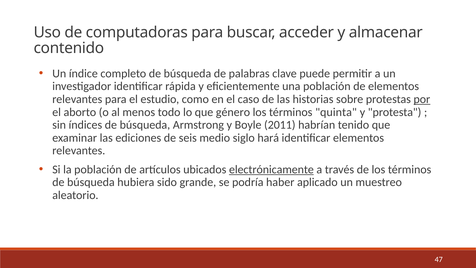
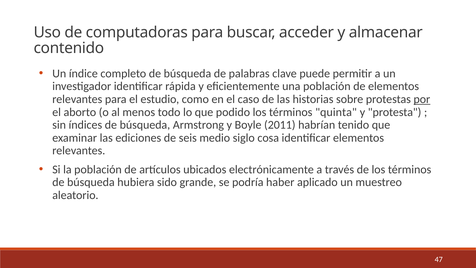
género: género -> podido (233, 112)
hará: hará -> cosa (268, 138)
electrónicamente underline: present -> none (271, 169)
